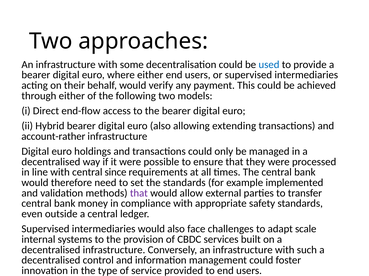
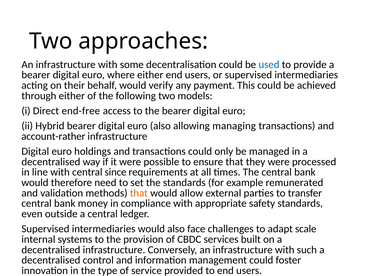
end-flow: end-flow -> end-free (81, 111)
extending: extending -> managing (234, 126)
implemented: implemented -> remunerated (294, 183)
that colour: purple -> orange (139, 194)
